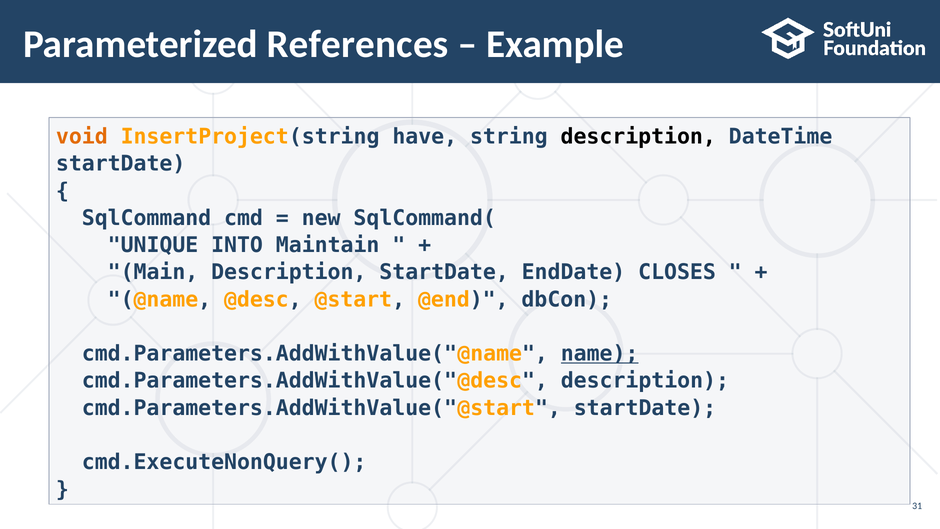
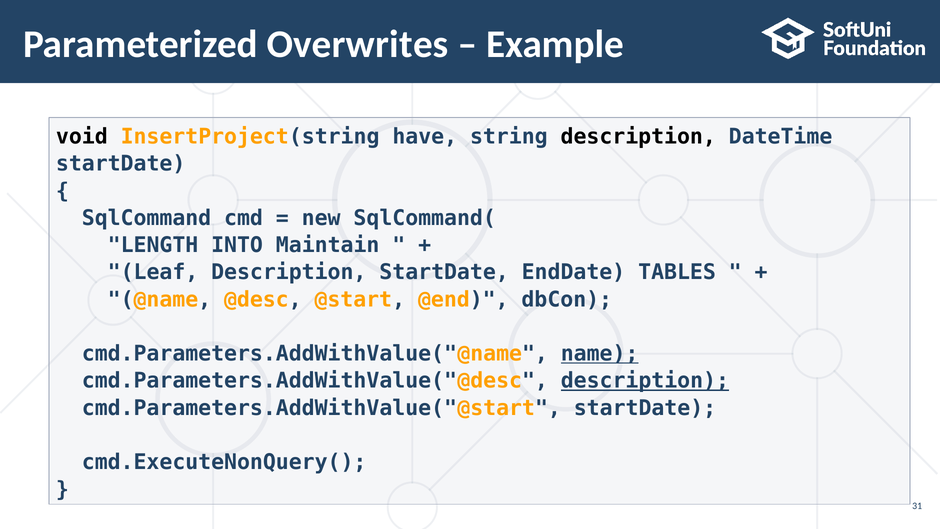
References: References -> Overwrites (358, 45)
void colour: orange -> black (82, 137)
UNIQUE: UNIQUE -> LENGTH (153, 245)
Main: Main -> Leaf (153, 272)
CLOSES: CLOSES -> TABLES (677, 272)
description underline: none -> present (645, 381)
